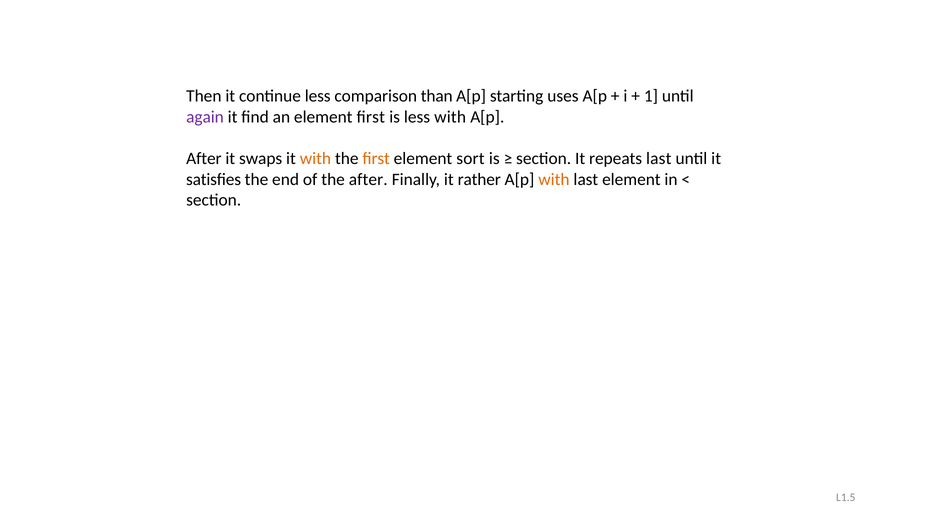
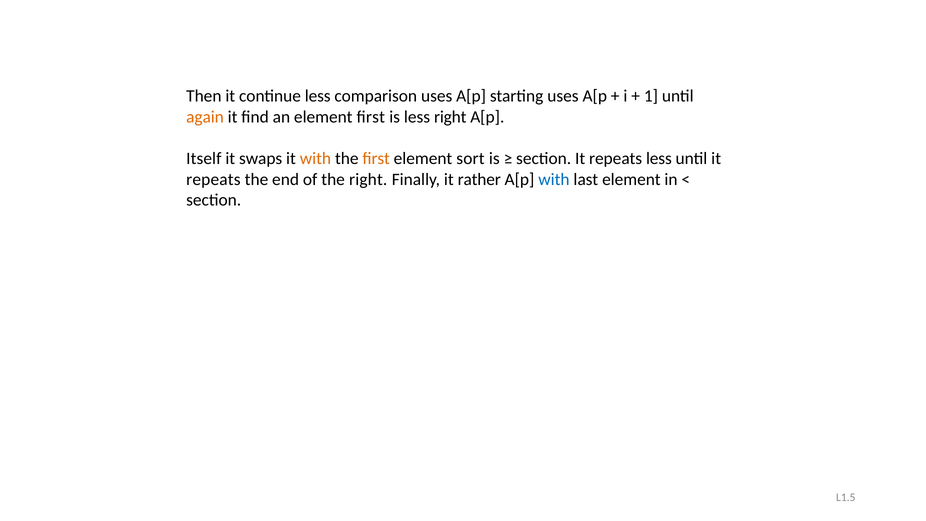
comparison than: than -> uses (437, 96)
again colour: purple -> orange (205, 117)
less with: with -> right (450, 117)
After: After -> Itself (204, 159)
repeats last: last -> less (659, 159)
satisﬁes: satisﬁes -> repeats (213, 179)
the after: after -> right (368, 179)
with colour: orange -> blue (554, 179)
